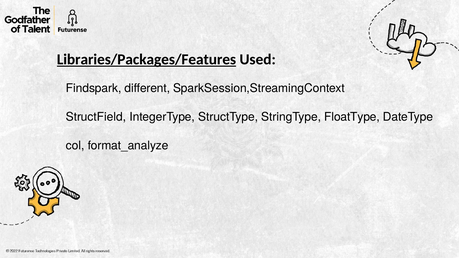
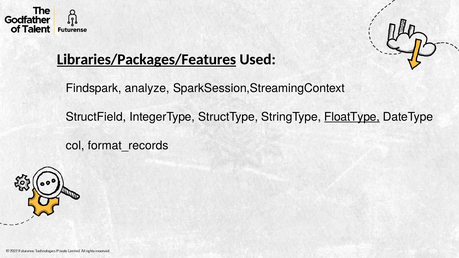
different: different -> analyze (147, 88)
FloatType underline: none -> present (352, 117)
format_analyze: format_analyze -> format_records (128, 146)
